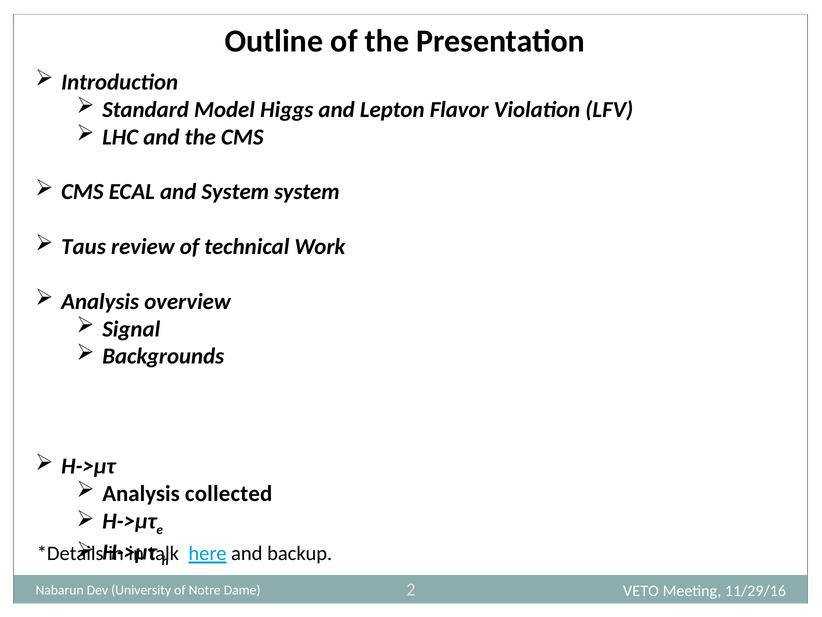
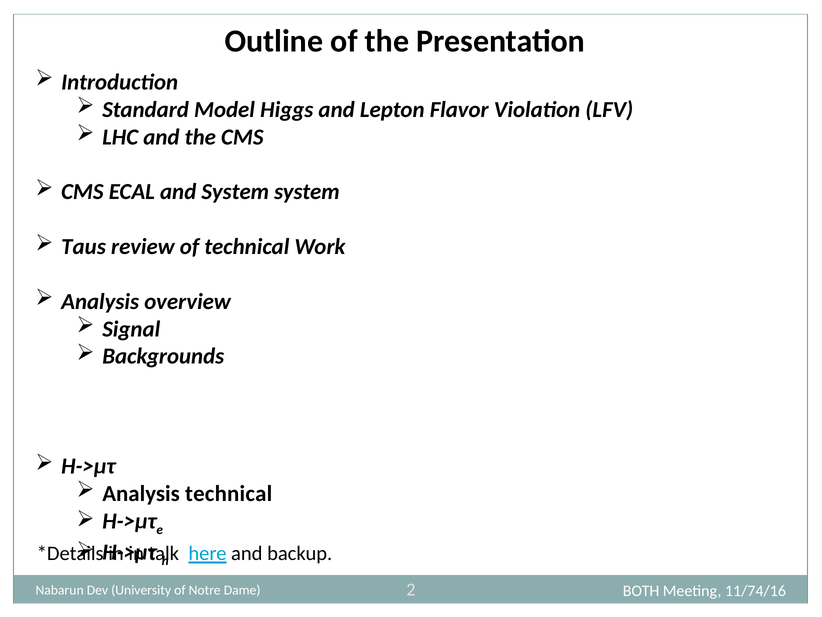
Analysis collected: collected -> technical (229, 493)
VETO: VETO -> BOTH (641, 591)
11/29/16: 11/29/16 -> 11/74/16 (755, 591)
